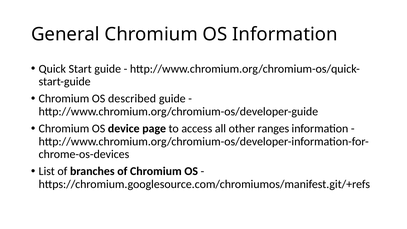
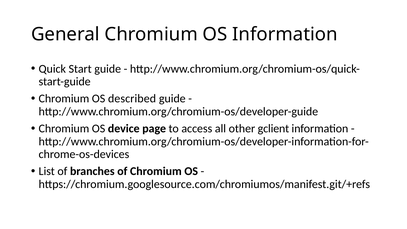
ranges: ranges -> gclient (273, 129)
